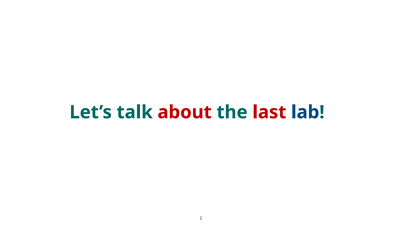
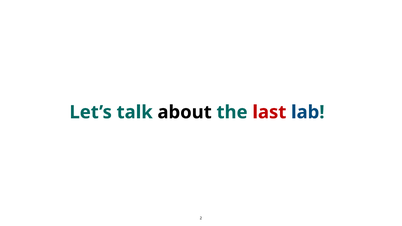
about colour: red -> black (185, 112)
